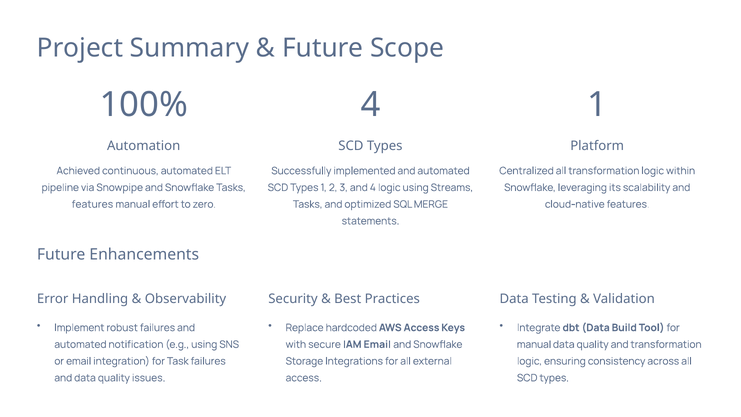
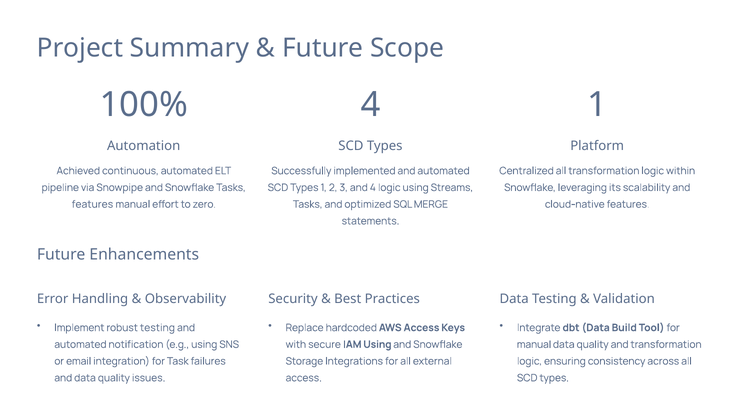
robust failures: failures -> testing (157, 328)
IAM Email: Email -> Using (377, 344)
